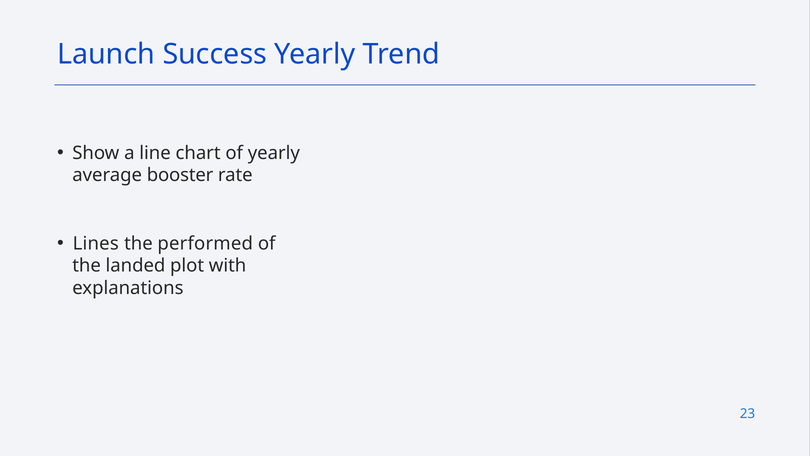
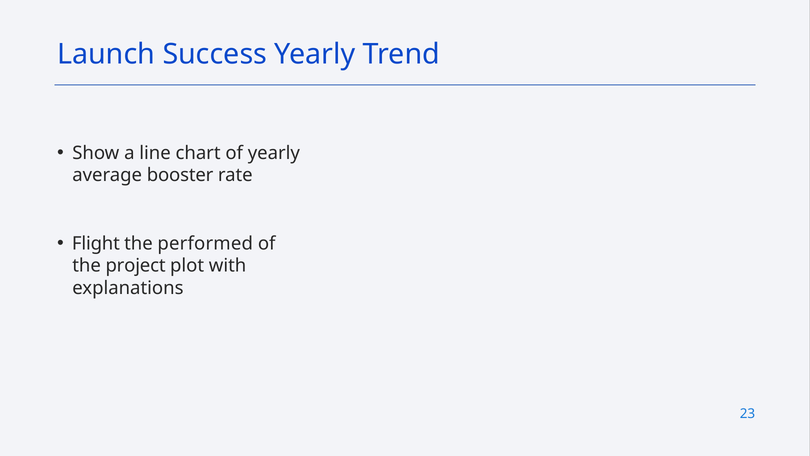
Lines: Lines -> Flight (96, 243)
landed: landed -> project (136, 266)
